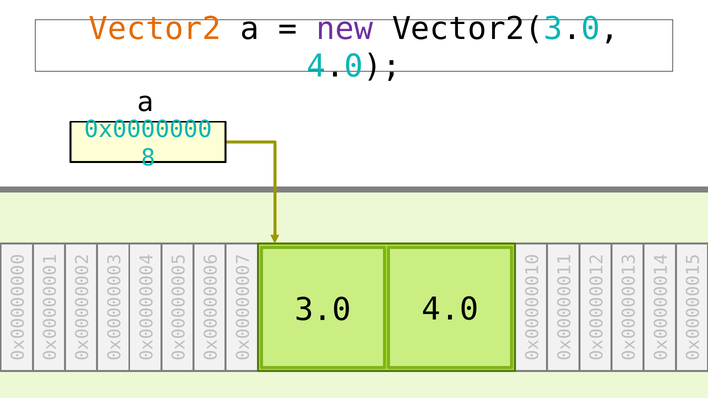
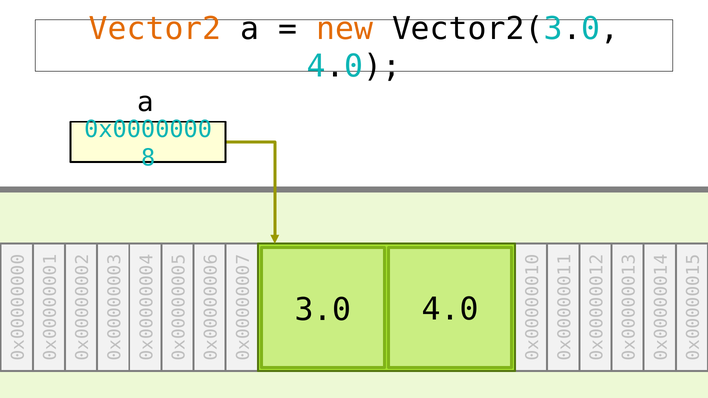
new colour: purple -> orange (345, 29)
